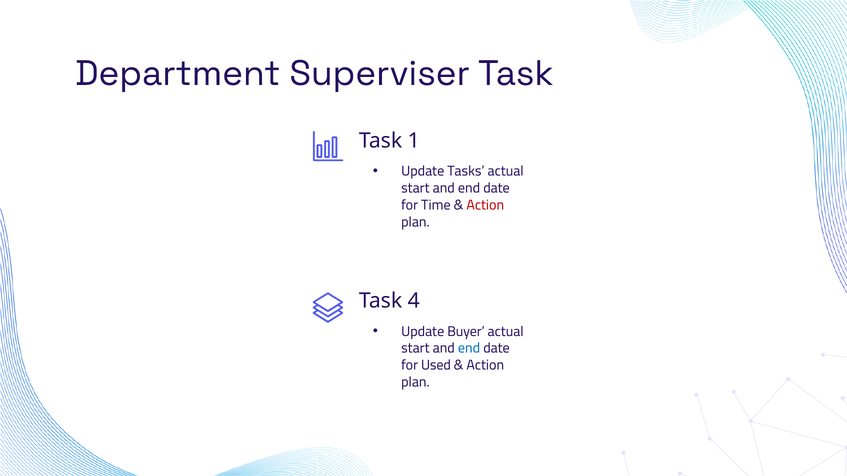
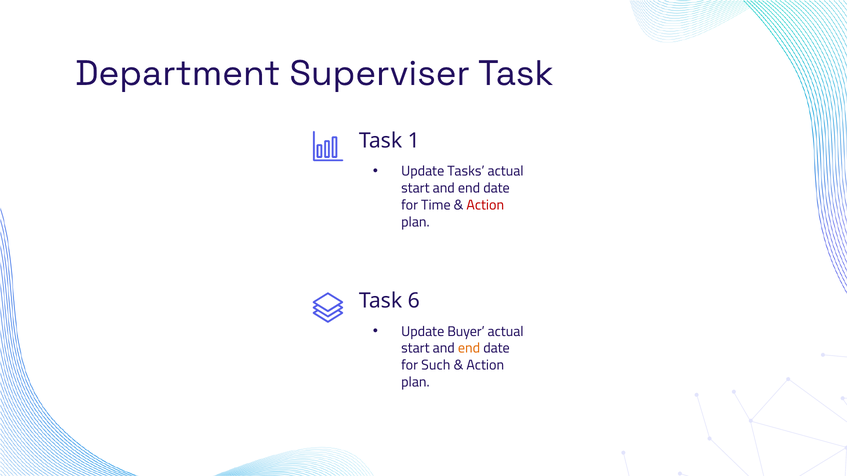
4: 4 -> 6 (414, 301)
end colour: blue -> orange (469, 349)
Used: Used -> Such (436, 366)
